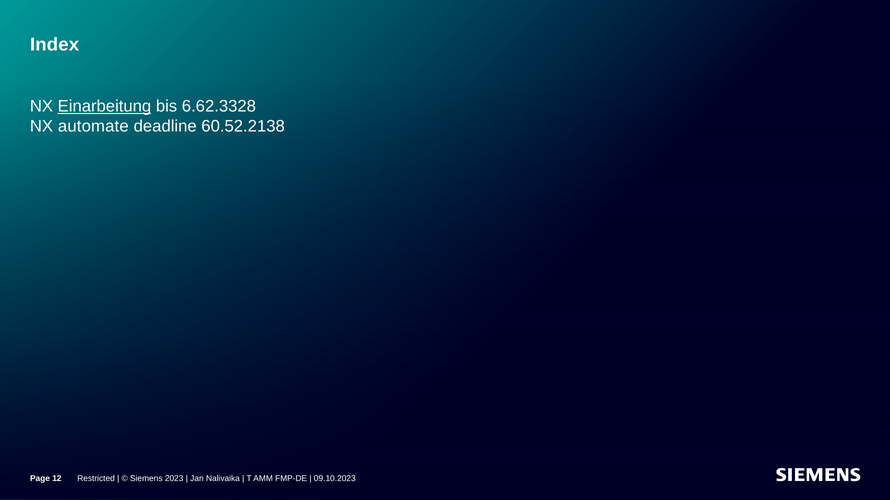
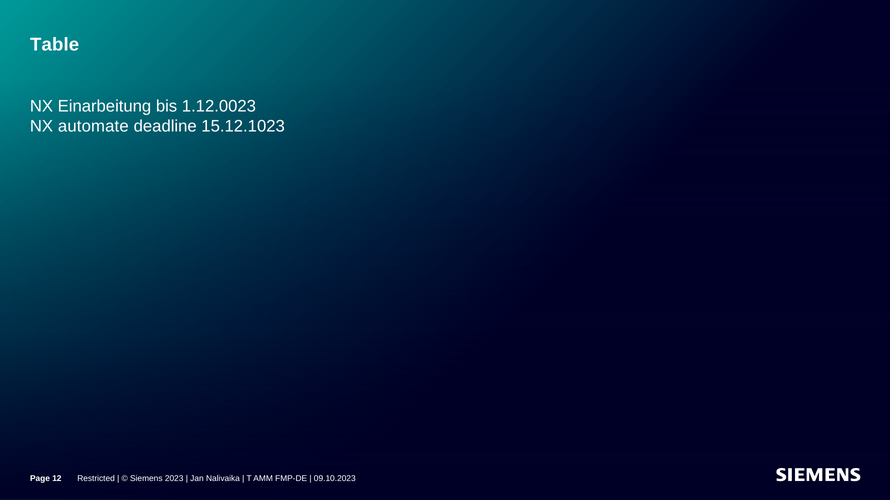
Index: Index -> Table (55, 45)
Einarbeitung underline: present -> none (104, 106)
6.62.3328: 6.62.3328 -> 1.12.0023 (219, 106)
60.52.2138: 60.52.2138 -> 15.12.1023 (243, 126)
